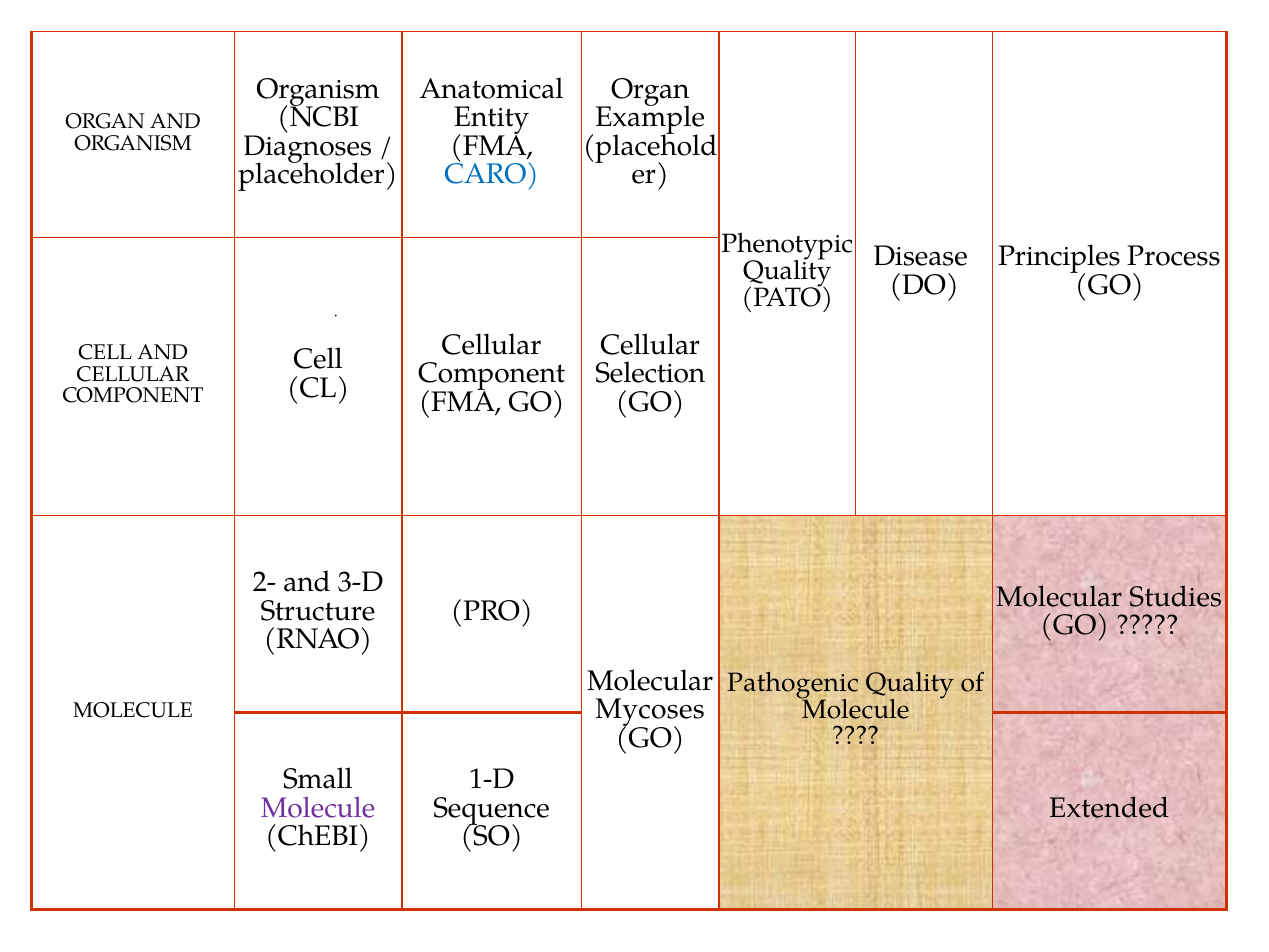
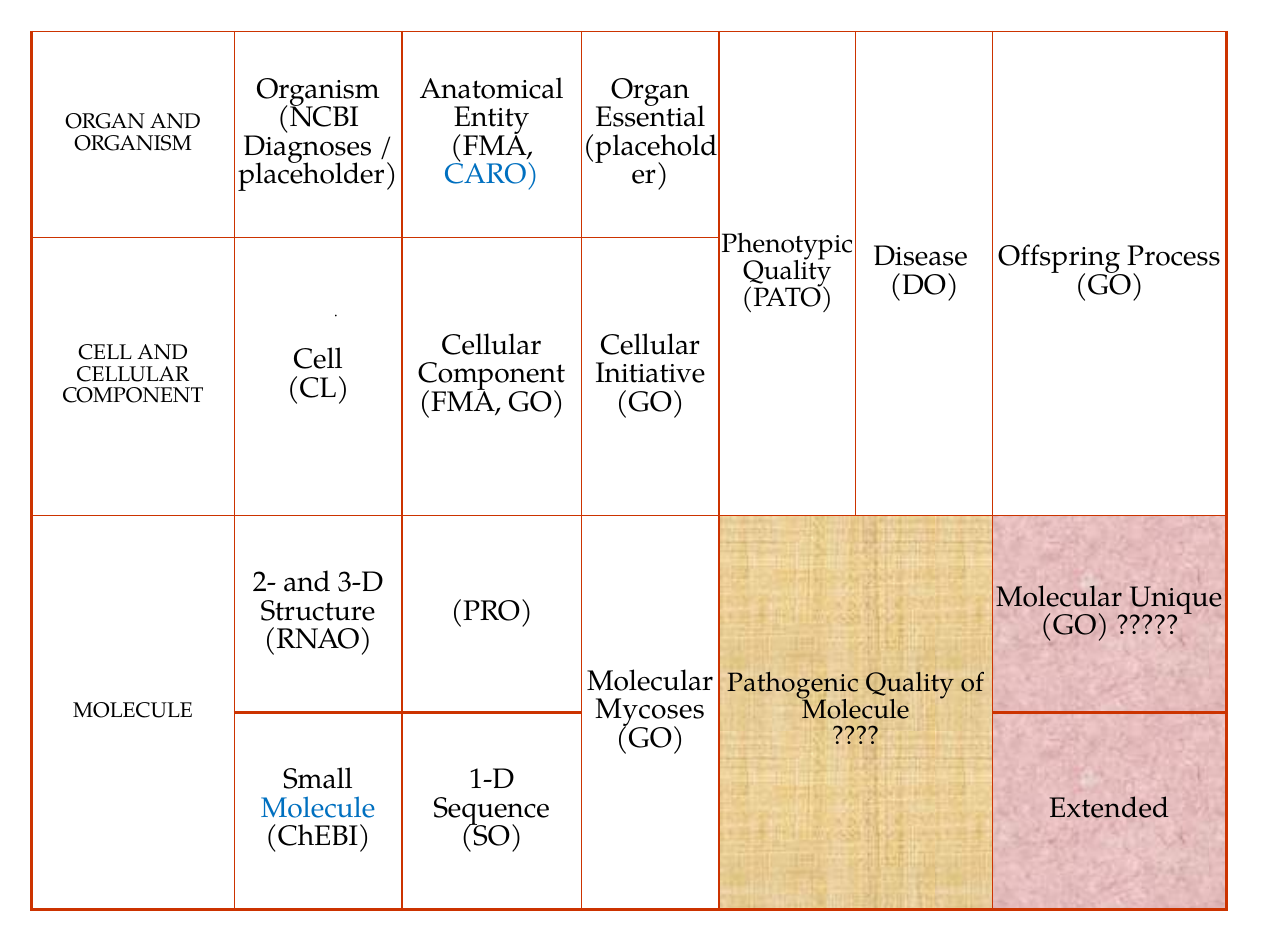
Example: Example -> Essential (650, 118)
Principles: Principles -> Offspring (1059, 256)
Selection: Selection -> Initiative (650, 373)
Studies: Studies -> Unique (1176, 597)
Molecule colour: purple -> blue (318, 808)
